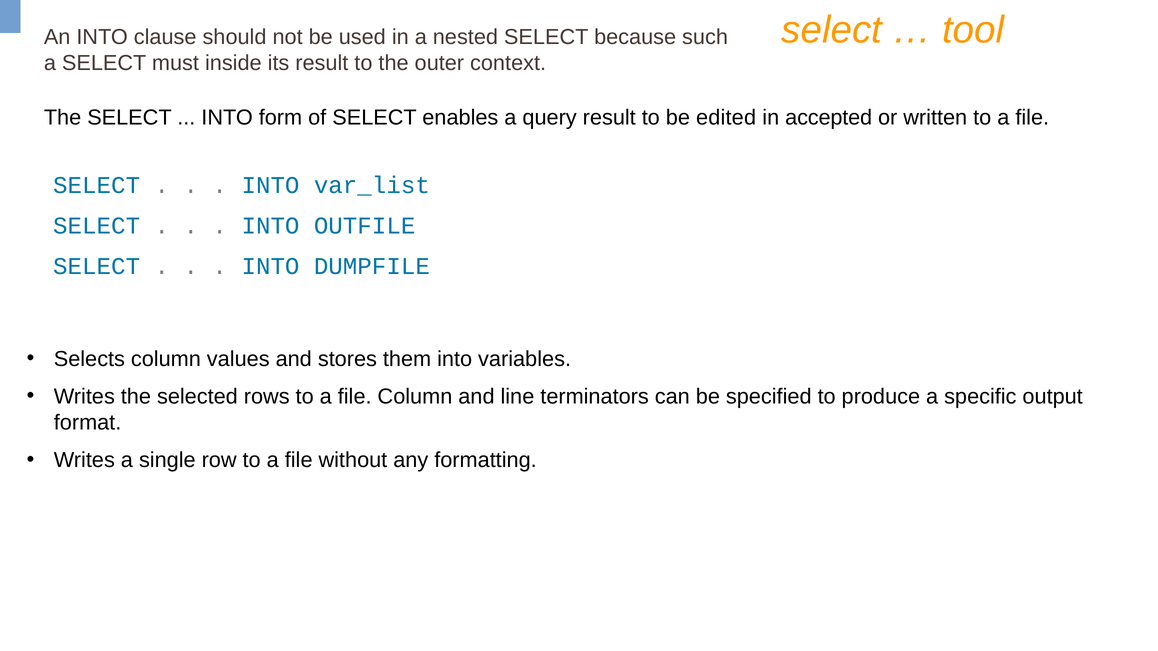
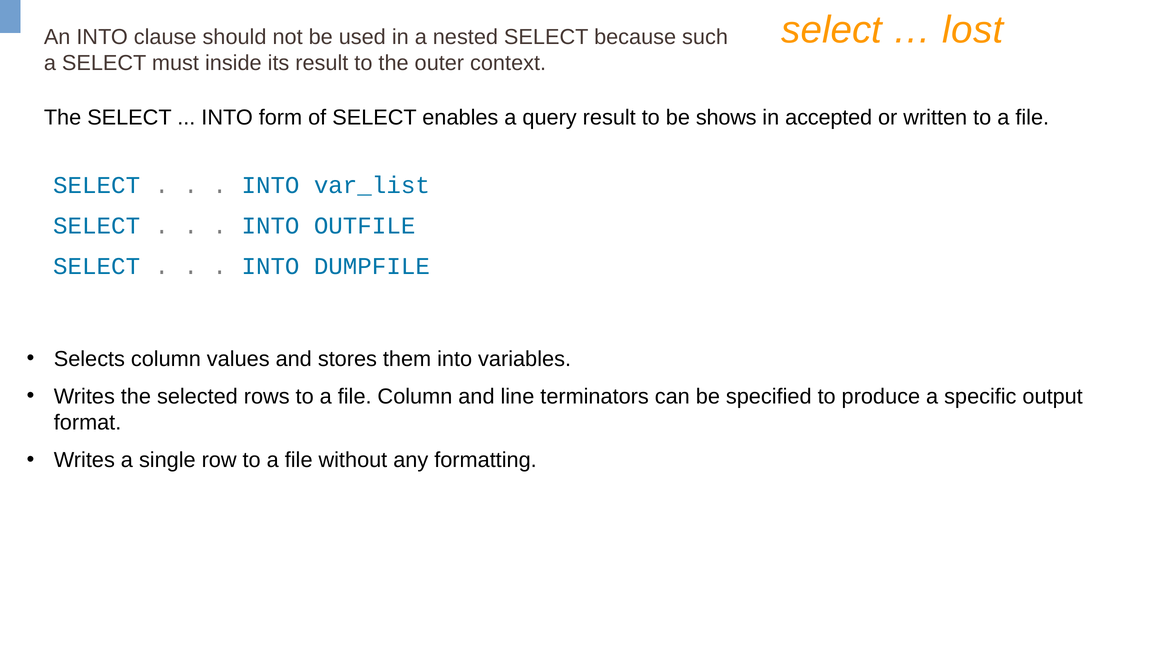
tool: tool -> lost (973, 30)
edited: edited -> shows (726, 118)
